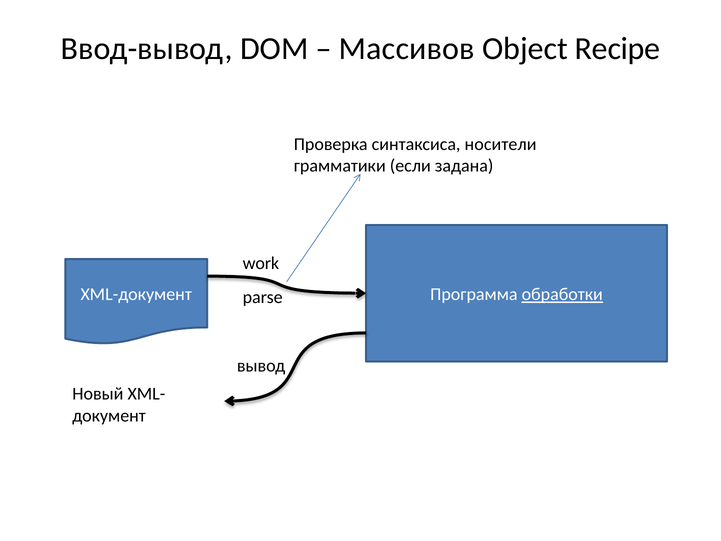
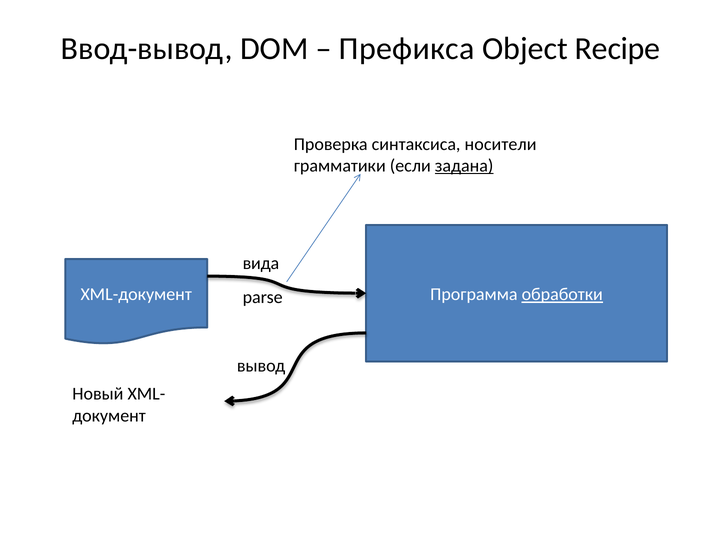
Массивов: Массивов -> Префикса (407, 49)
задана underline: none -> present (464, 166)
work: work -> вида (261, 263)
